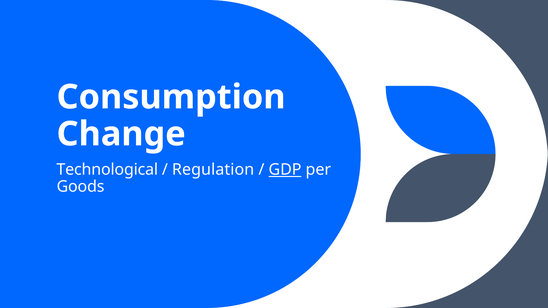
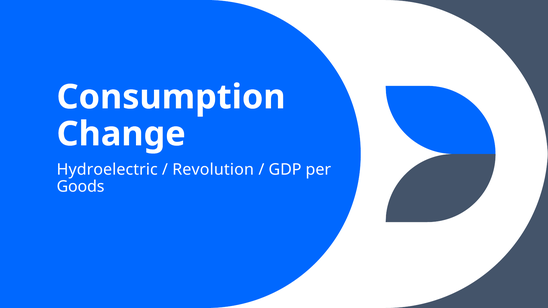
Technological: Technological -> Hydroelectric (107, 170)
Regulation: Regulation -> Revolution (213, 170)
GDP underline: present -> none (285, 170)
